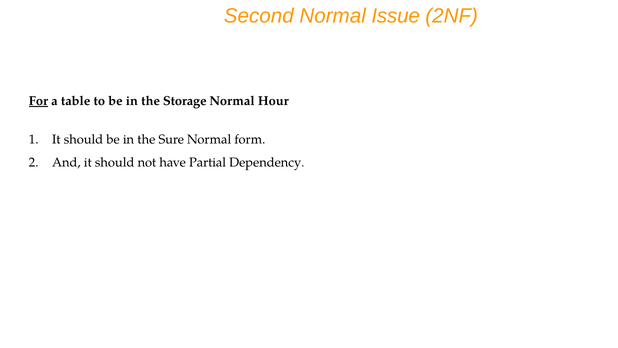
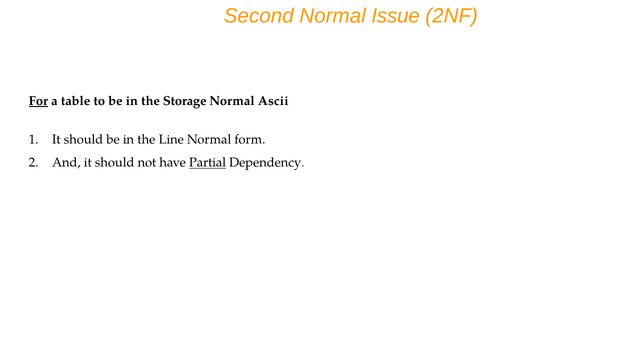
Hour: Hour -> Ascii (273, 101)
Sure: Sure -> Line (171, 139)
Partial underline: none -> present (208, 163)
